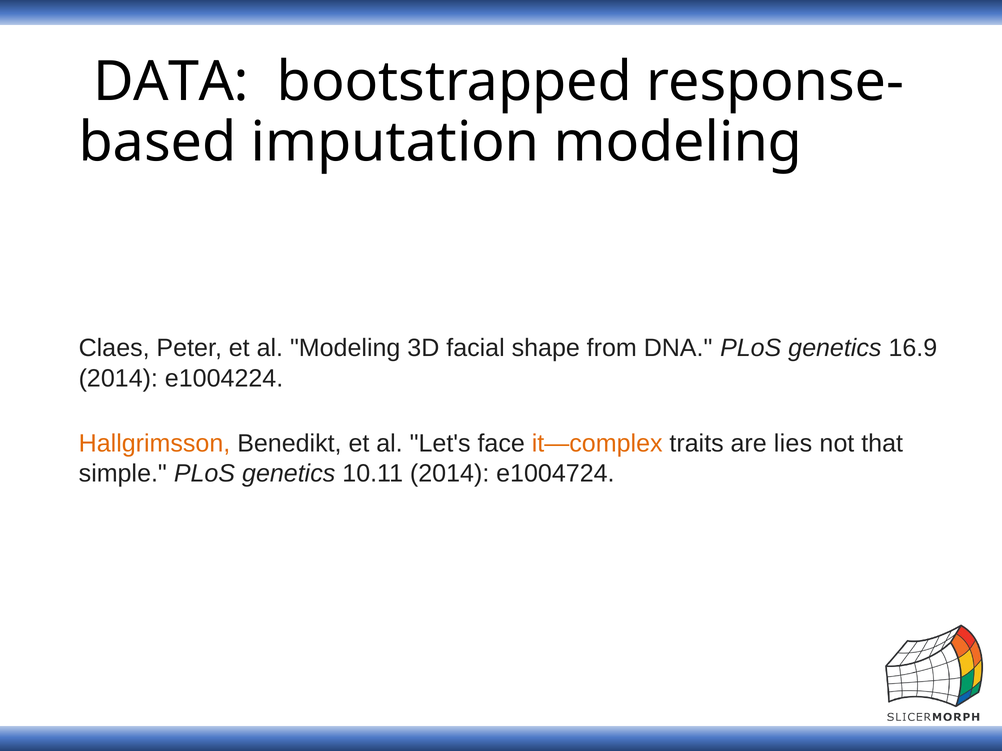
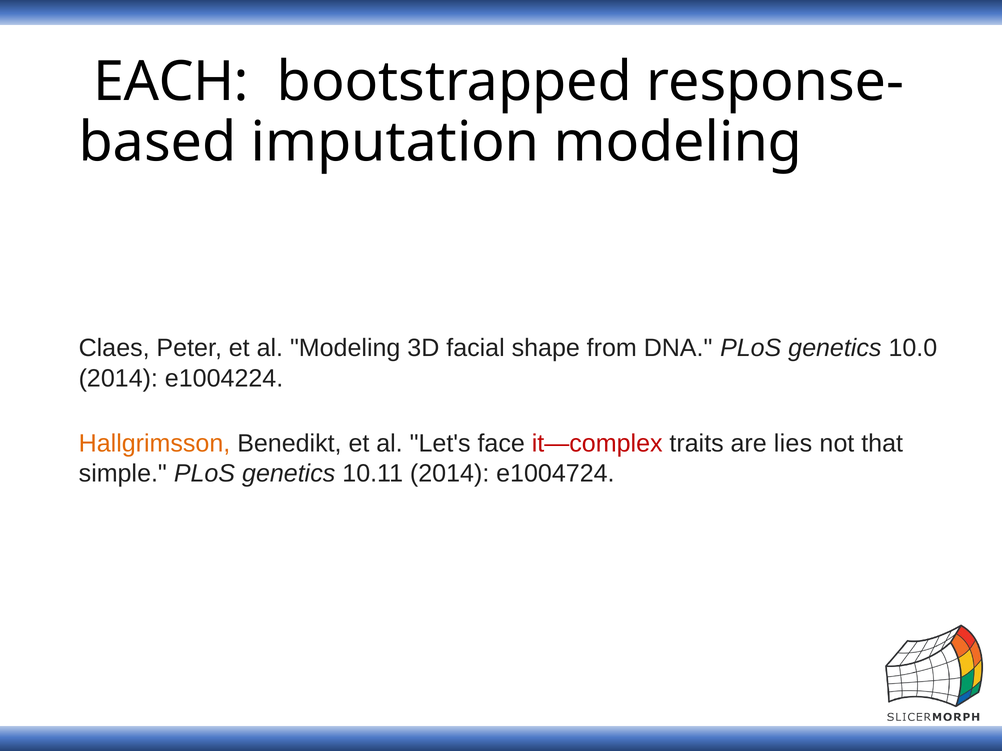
DATA: DATA -> EACH (171, 82)
16.9: 16.9 -> 10.0 (913, 348)
it—complex colour: orange -> red (597, 444)
